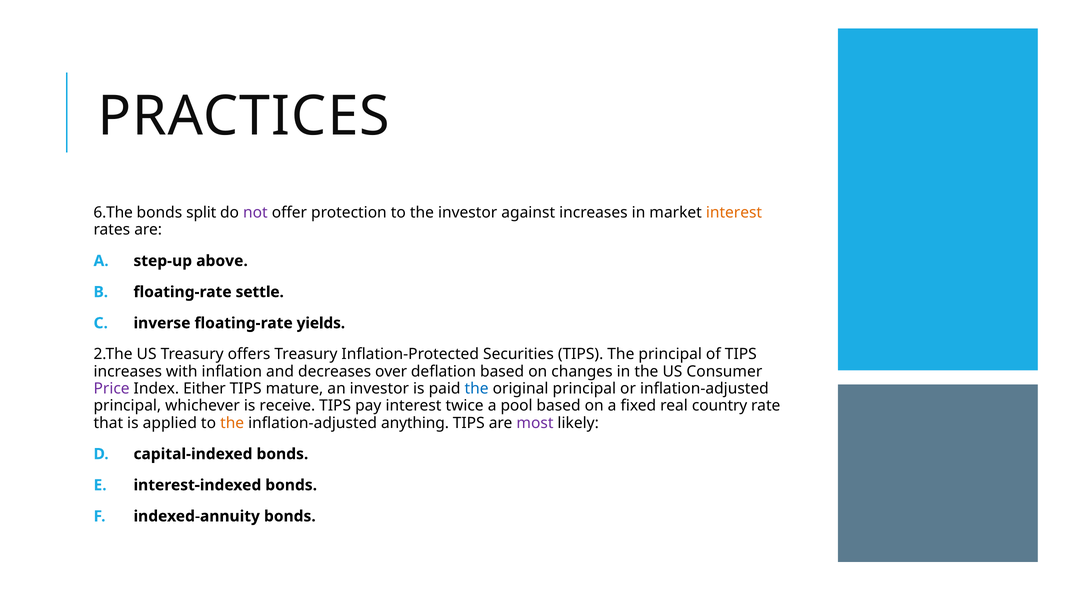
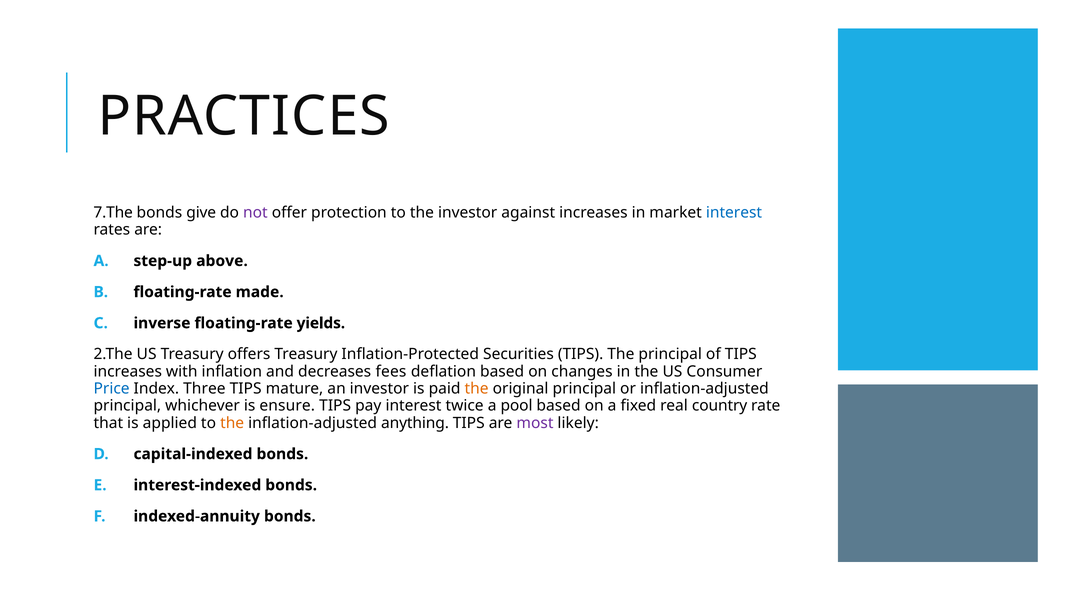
6.The: 6.The -> 7.The (113, 212)
split: split -> give (201, 212)
interest colour: orange -> blue (734, 212)
settle: settle -> made (260, 292)
over: over -> fees (391, 371)
Price colour: purple -> blue (112, 388)
Either: Either -> Three (204, 388)
the colour: blue -> orange (477, 388)
receive: receive -> ensure (287, 405)
